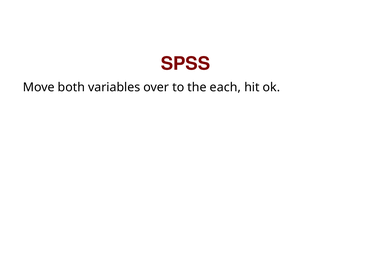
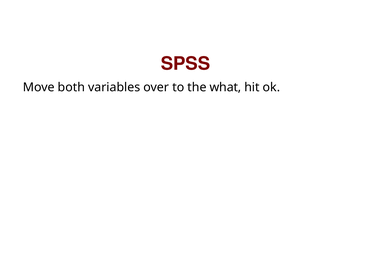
each: each -> what (225, 87)
